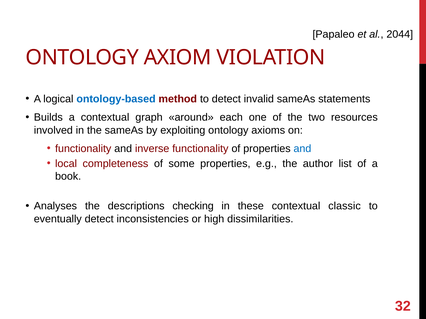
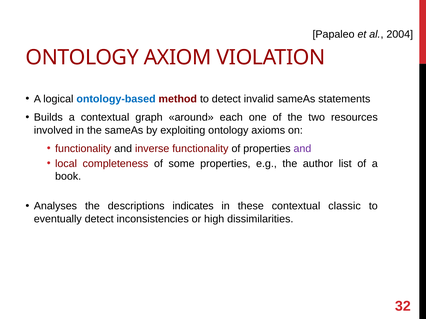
2044: 2044 -> 2004 (400, 34)
and colour: blue -> purple (302, 149)
checking: checking -> indicates (193, 206)
